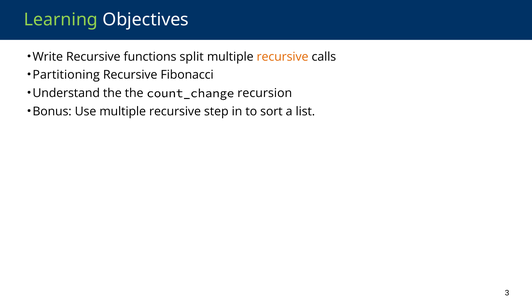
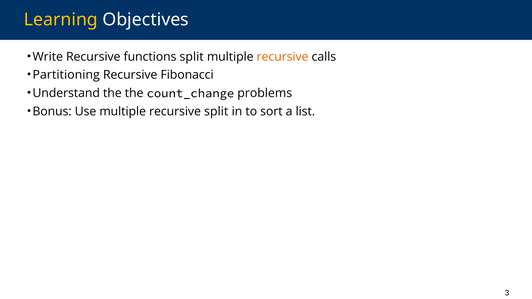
Learning colour: light green -> yellow (61, 20)
recursion: recursion -> problems (265, 93)
recursive step: step -> split (216, 112)
